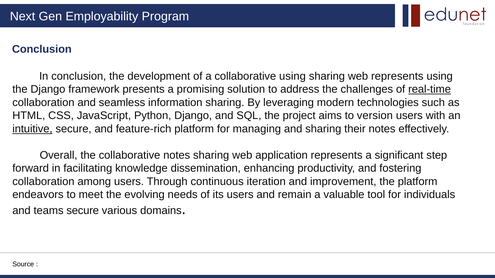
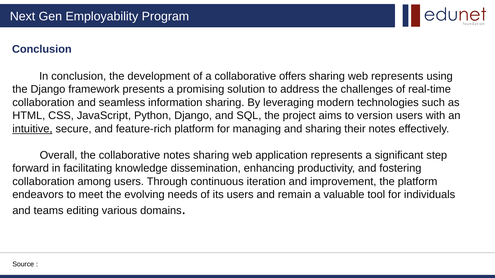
collaborative using: using -> offers (293, 76)
real-time underline: present -> none (430, 89)
teams secure: secure -> editing (83, 211)
